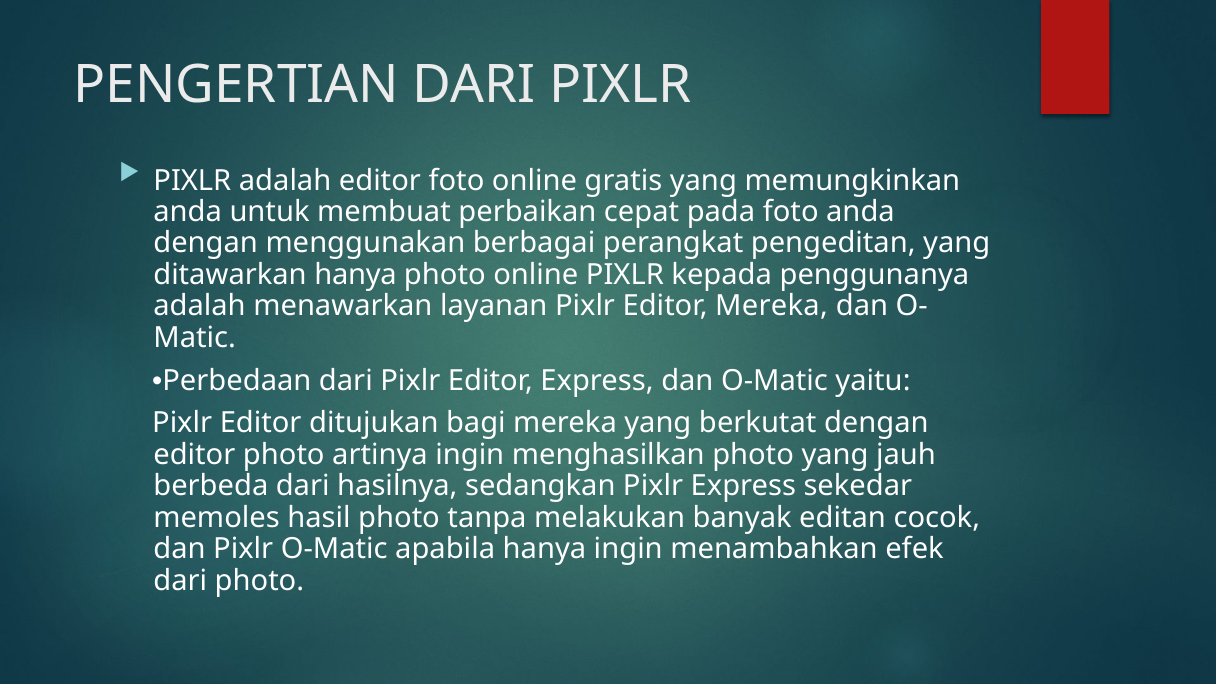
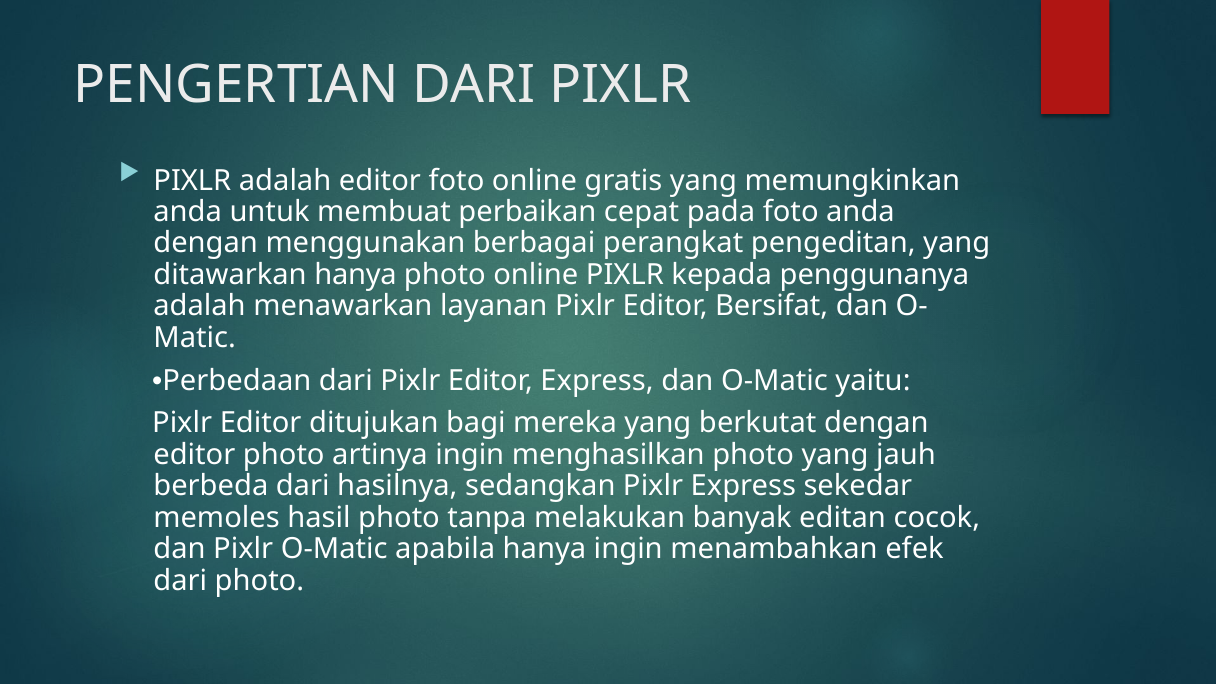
Editor Mereka: Mereka -> Bersifat (772, 306)
